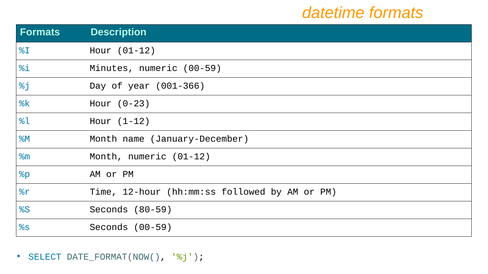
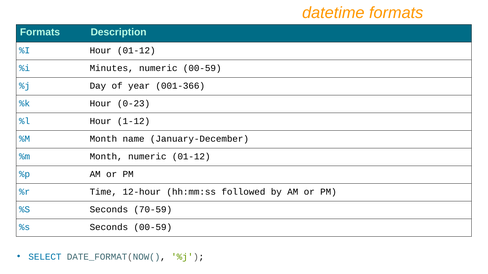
80-59: 80-59 -> 70-59 (153, 210)
